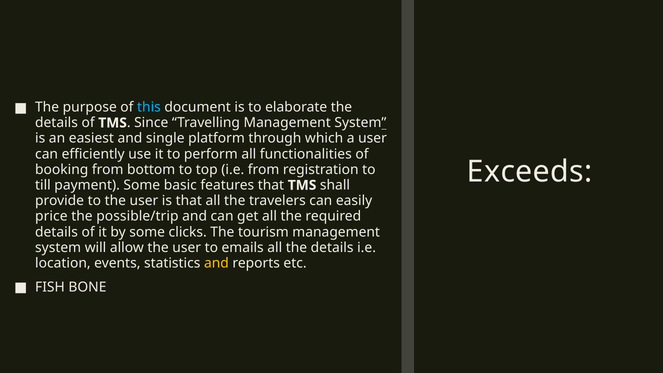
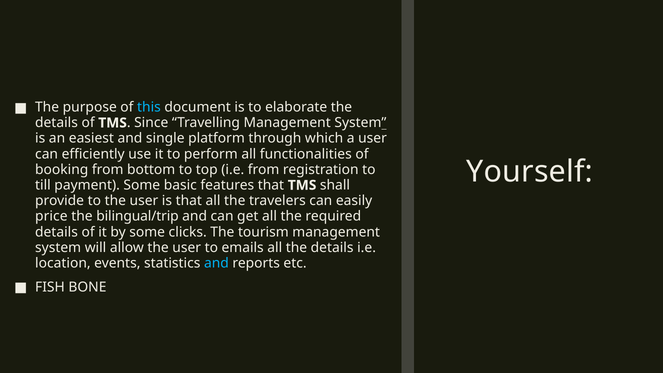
Exceeds: Exceeds -> Yourself (530, 171)
possible/trip: possible/trip -> bilingual/trip (137, 216)
and colour: yellow -> light blue (216, 263)
